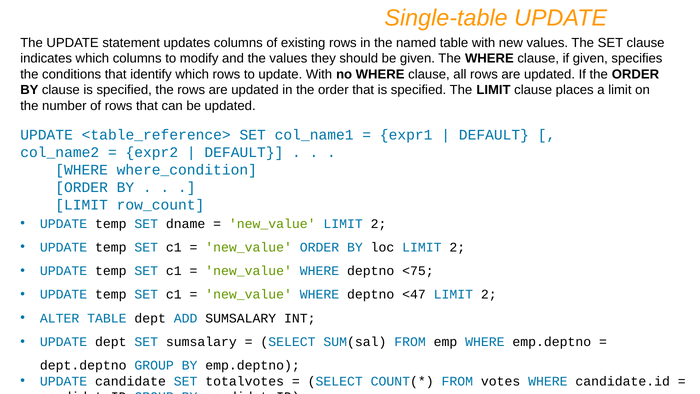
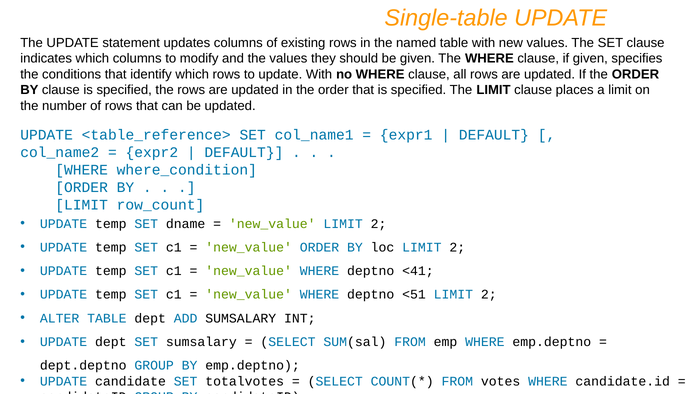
<75: <75 -> <41 (418, 271)
<47: <47 -> <51 (414, 294)
